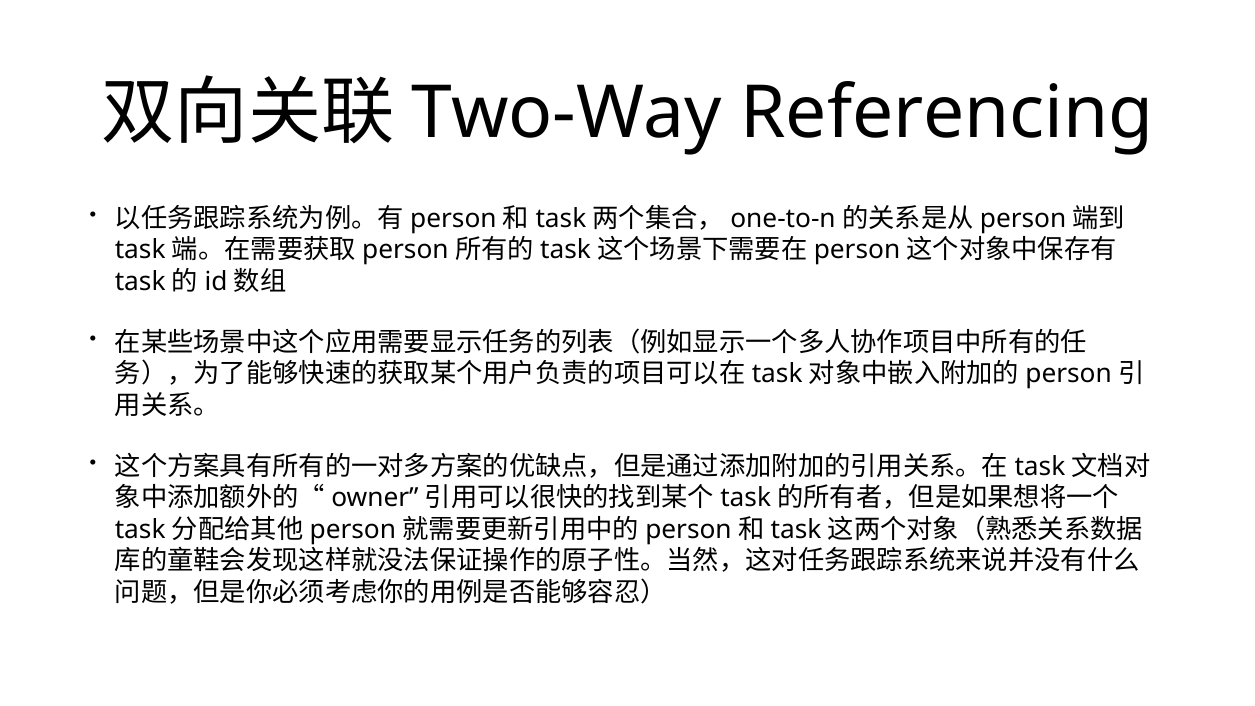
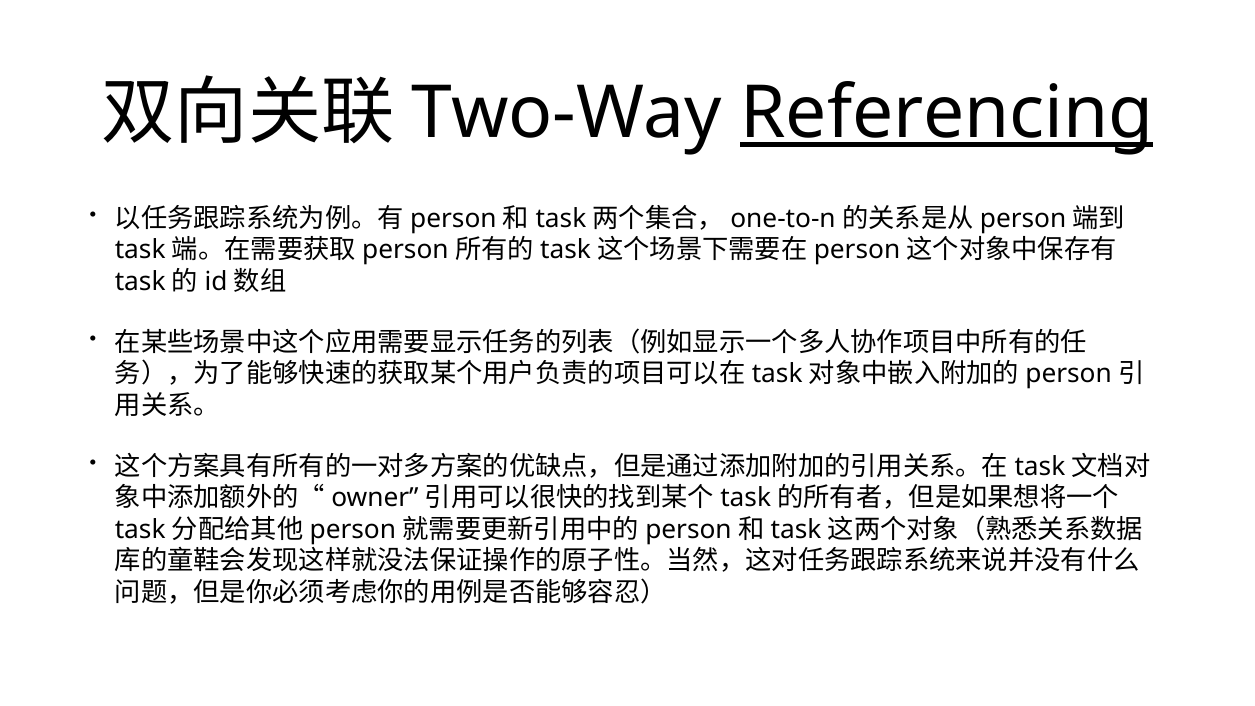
Referencing underline: none -> present (947, 113)
